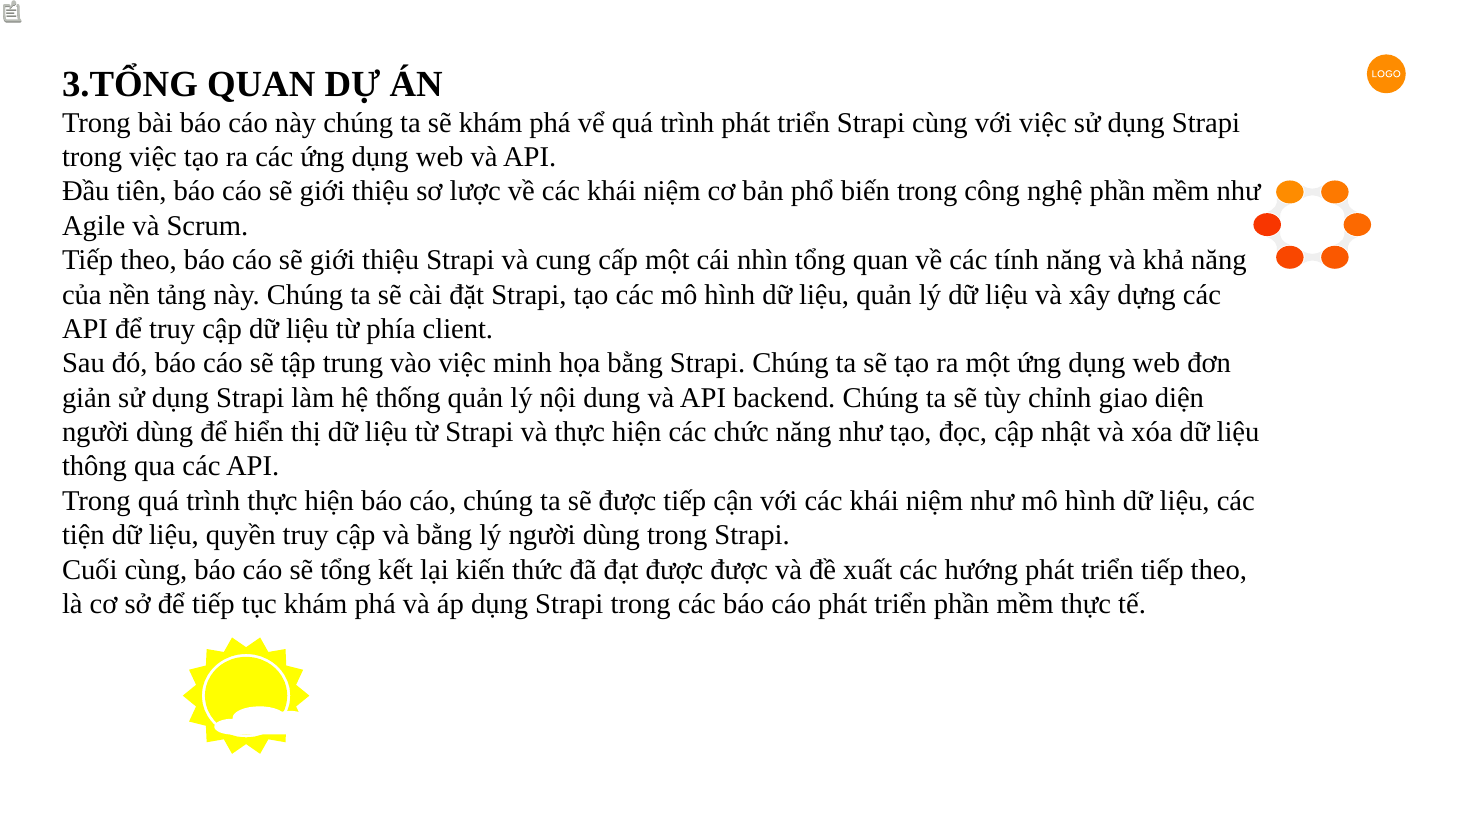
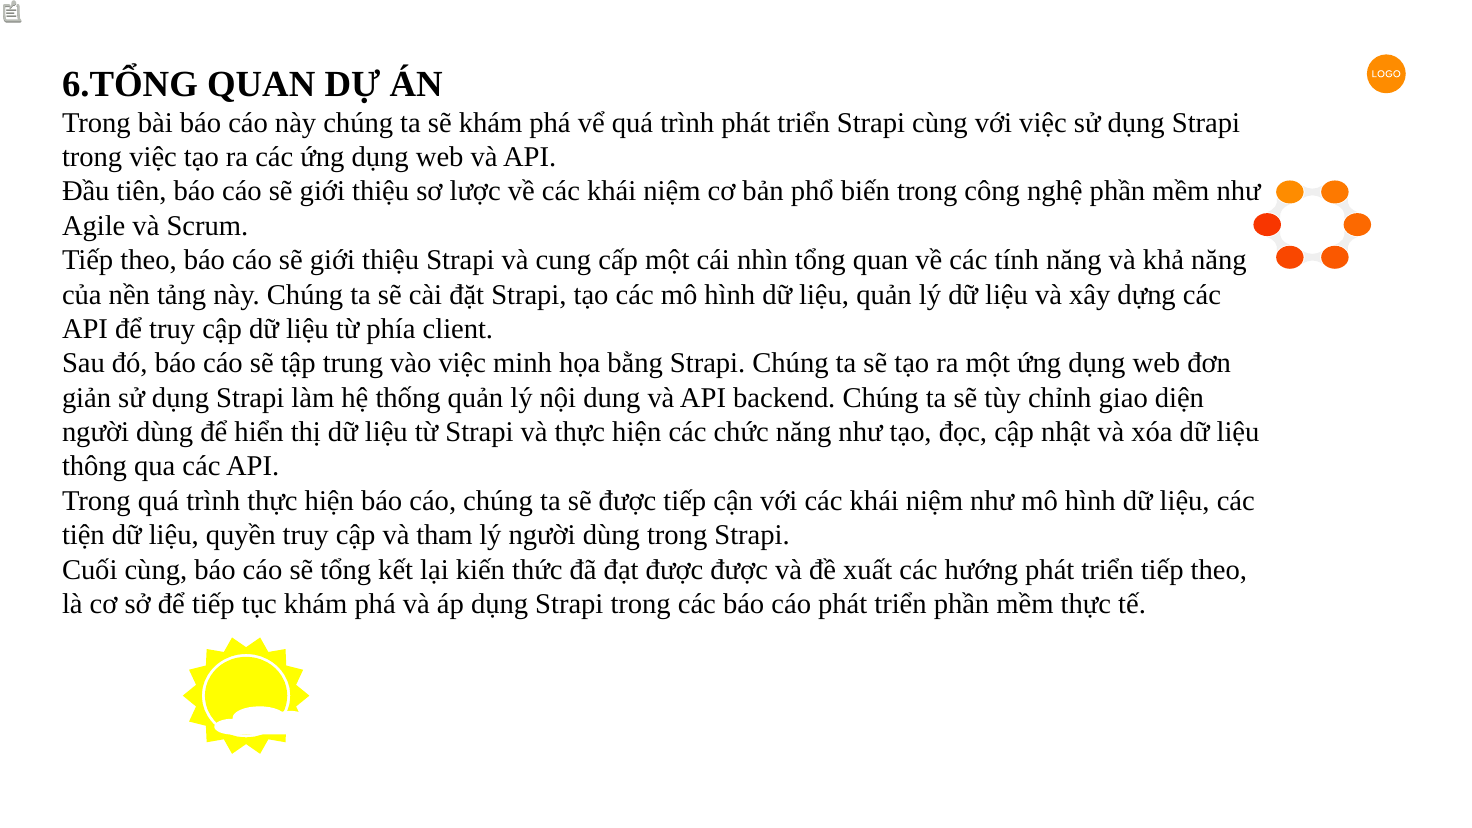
3.TỔNG: 3.TỔNG -> 6.TỔNG (130, 84)
và bằng: bằng -> tham (445, 535)
